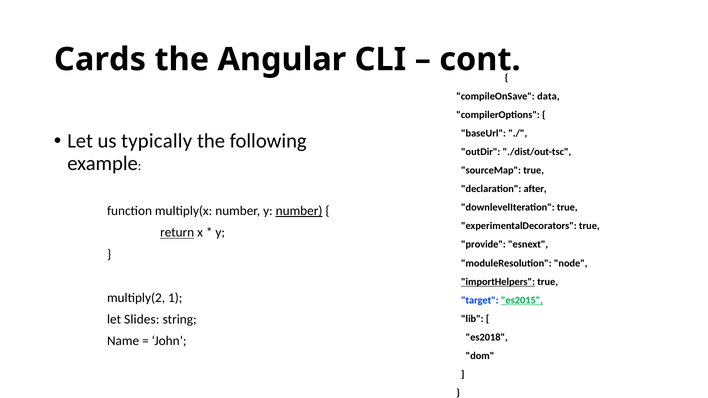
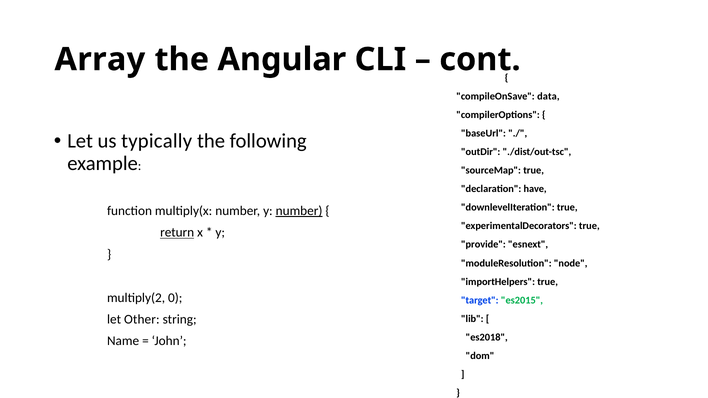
Cards: Cards -> Array (100, 59)
after: after -> have (535, 189)
importHelpers underline: present -> none (498, 282)
1: 1 -> 0 (175, 298)
es2015 underline: present -> none (522, 300)
Slides: Slides -> Other (142, 320)
